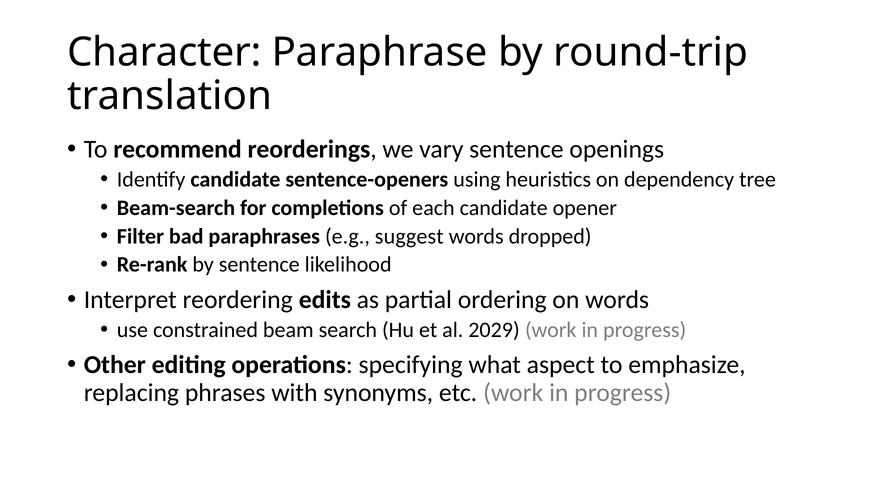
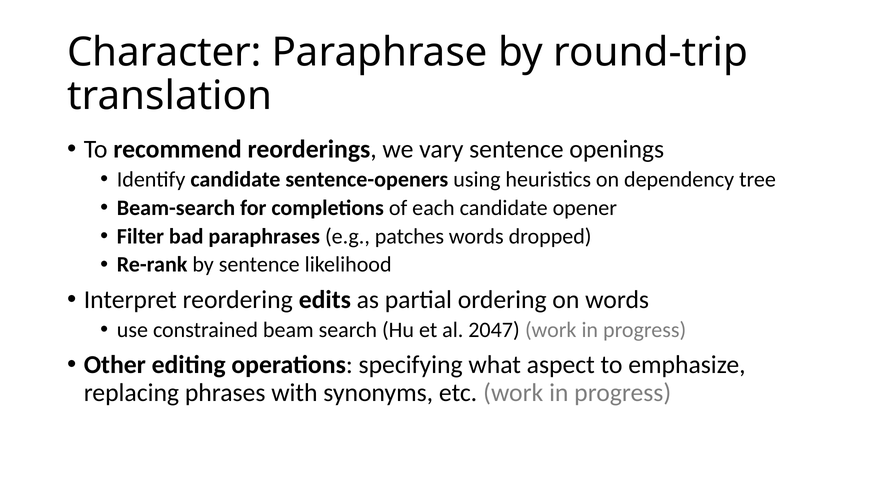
suggest: suggest -> patches (409, 236)
2029: 2029 -> 2047 (494, 330)
